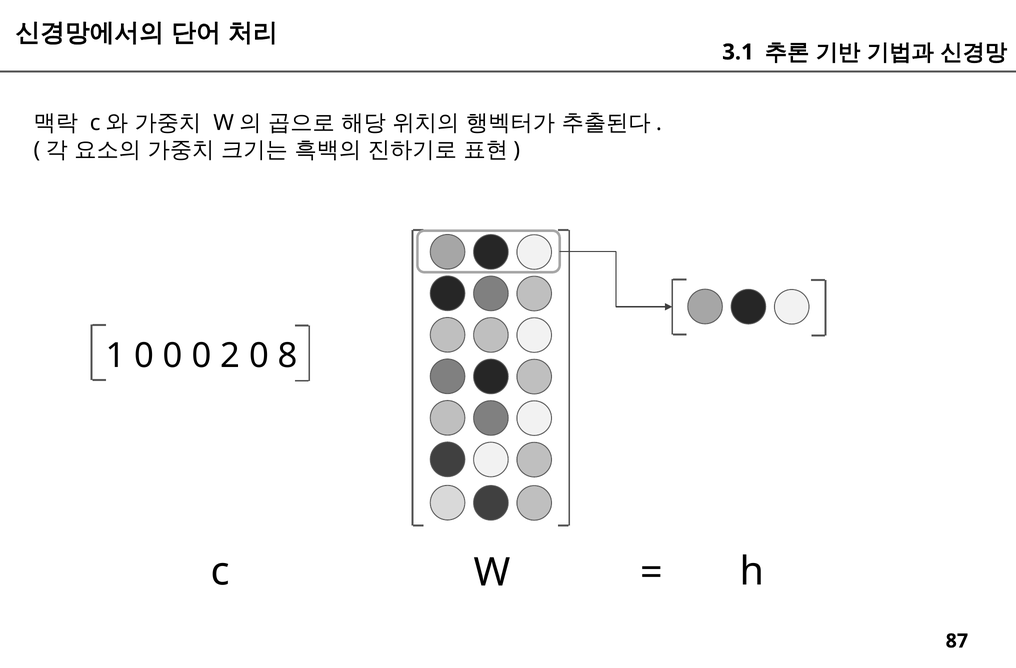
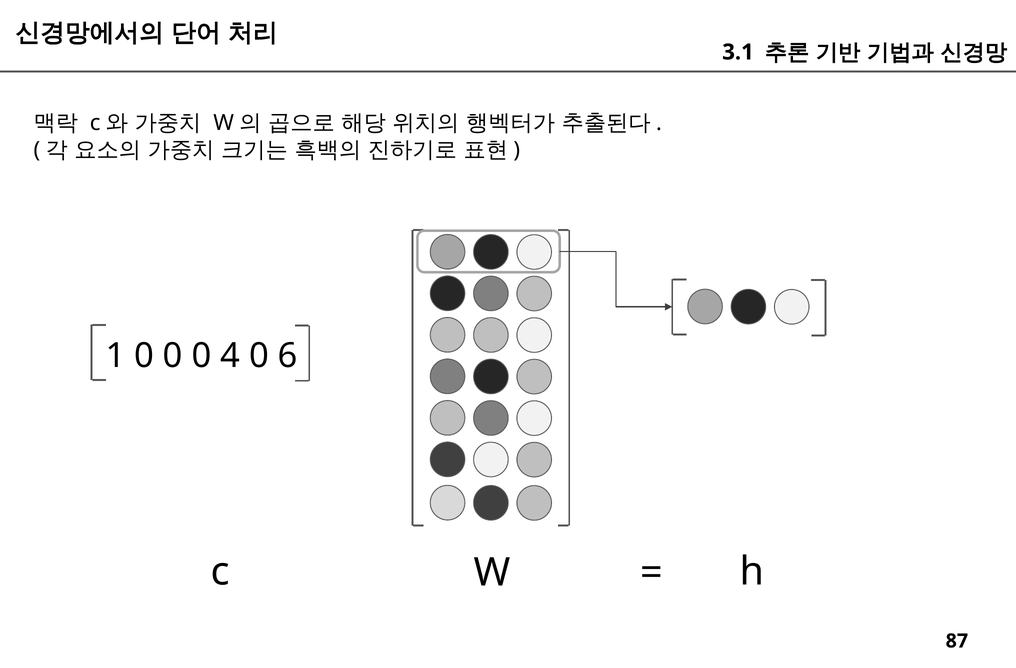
2: 2 -> 4 (230, 356)
8: 8 -> 6 (288, 356)
